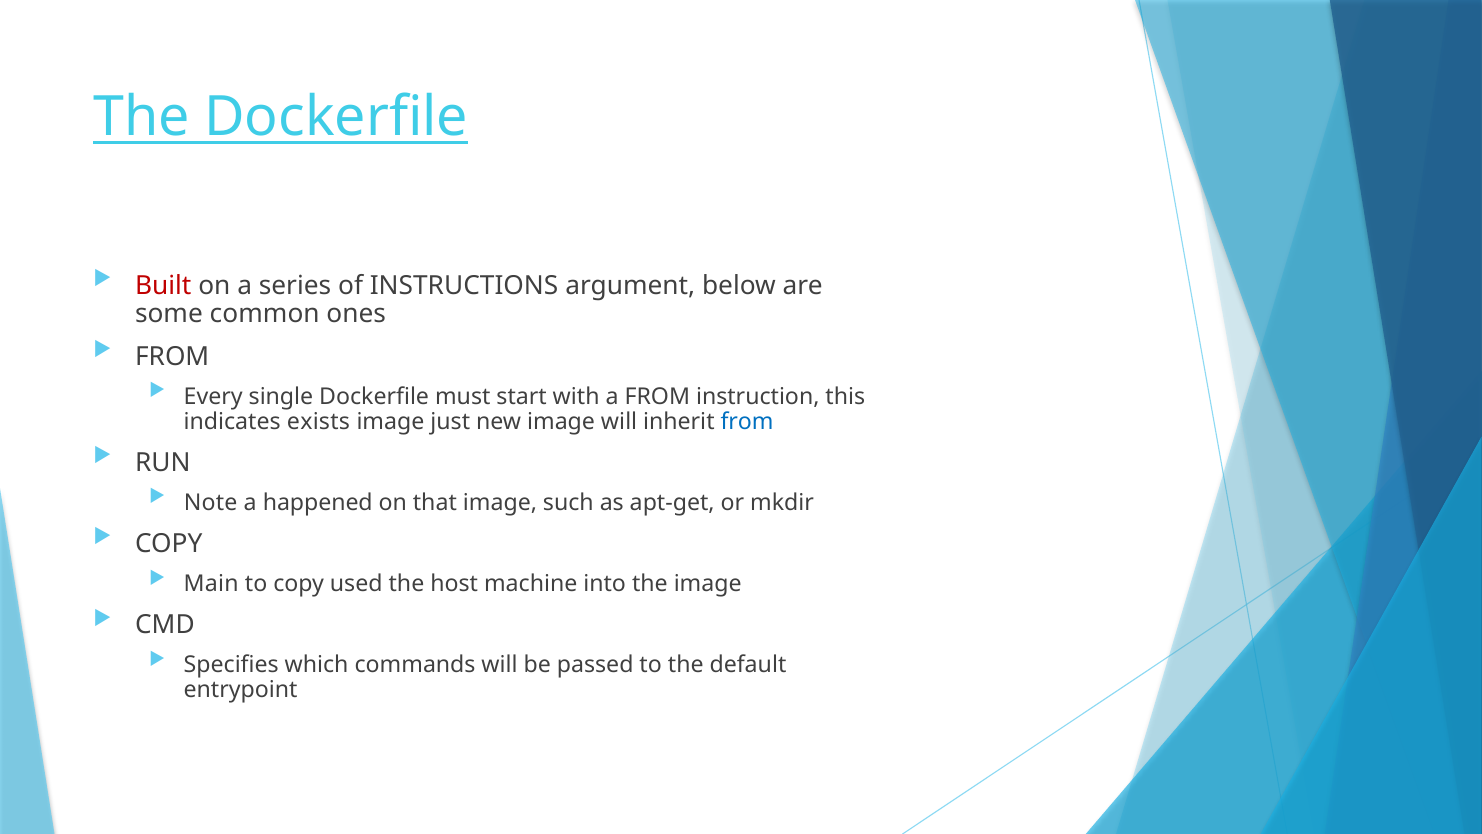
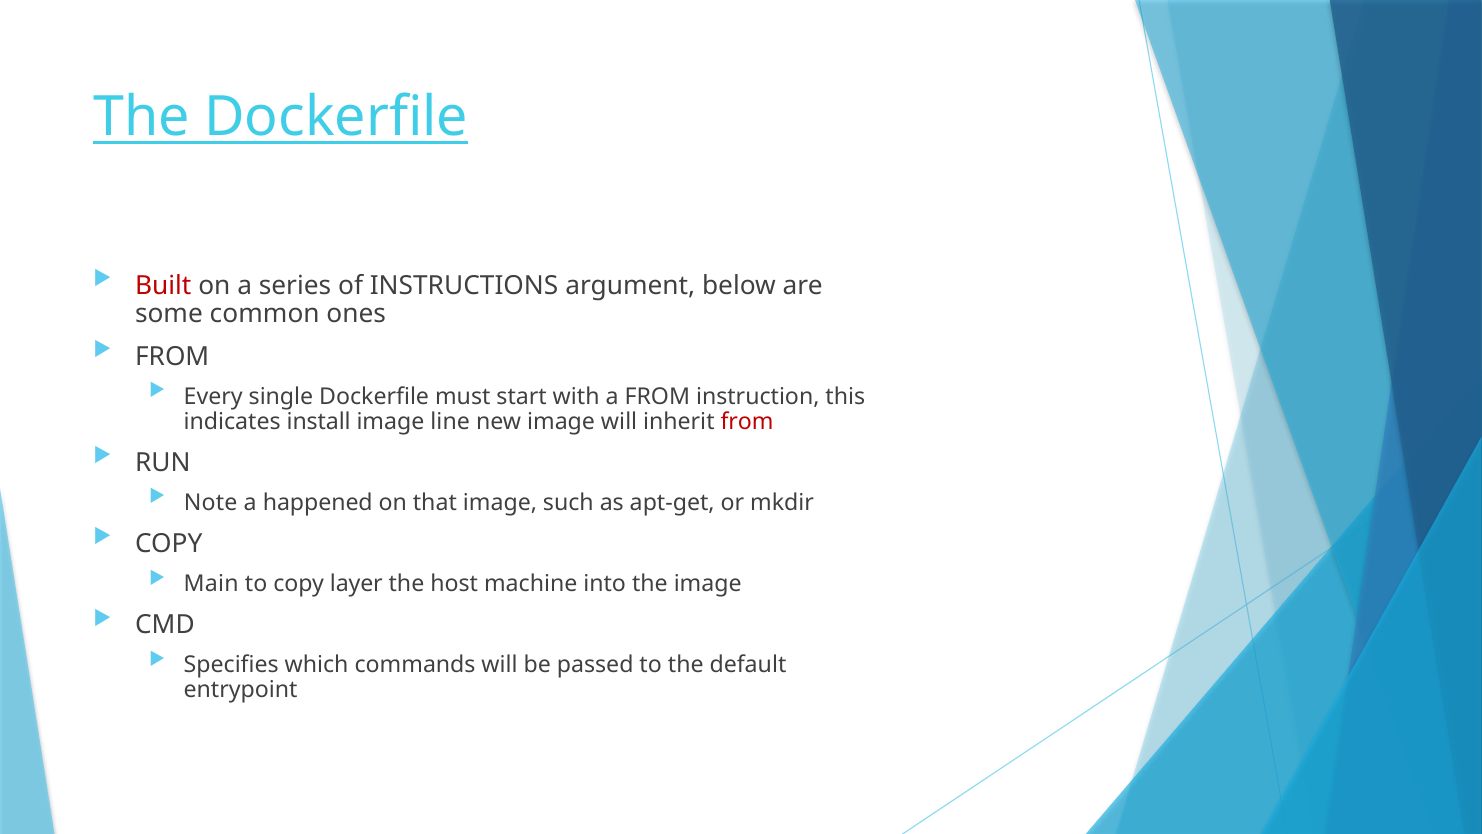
exists: exists -> install (319, 422)
just: just -> line (450, 422)
from colour: blue -> red (747, 422)
used: used -> layer (356, 584)
